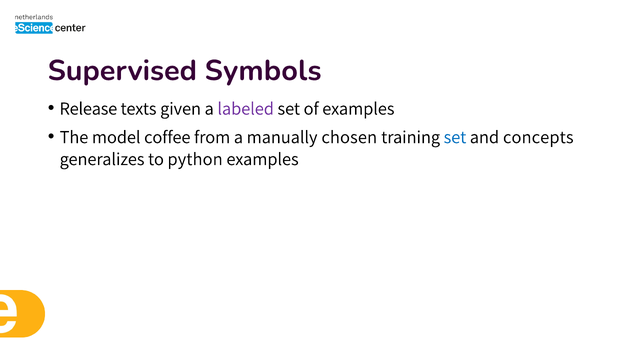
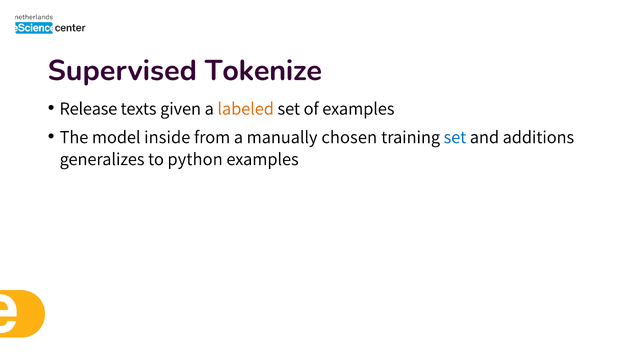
Symbols: Symbols -> Tokenize (263, 71)
labeled colour: purple -> orange (246, 109)
coffee: coffee -> inside (167, 137)
concepts: concepts -> additions (538, 137)
